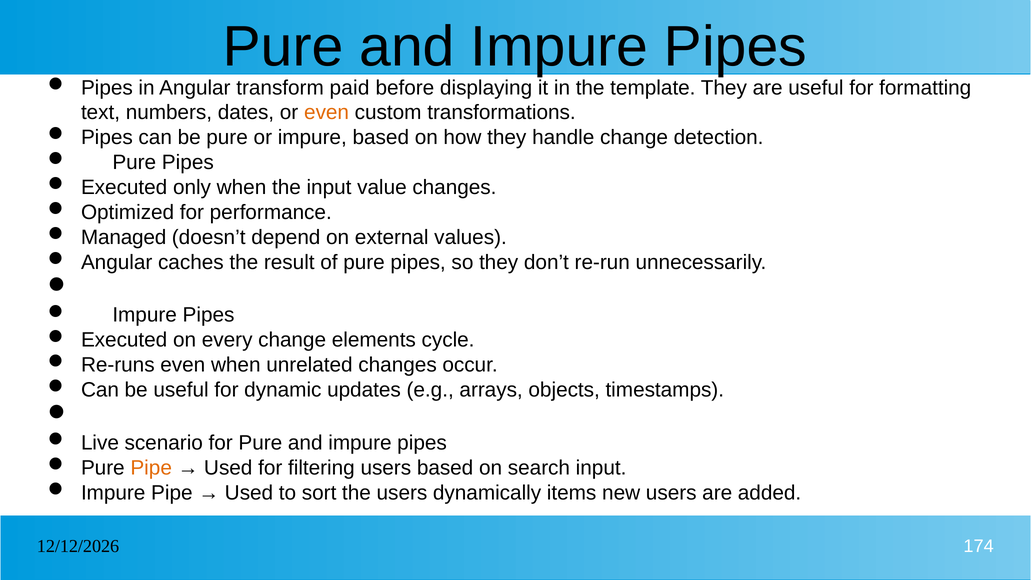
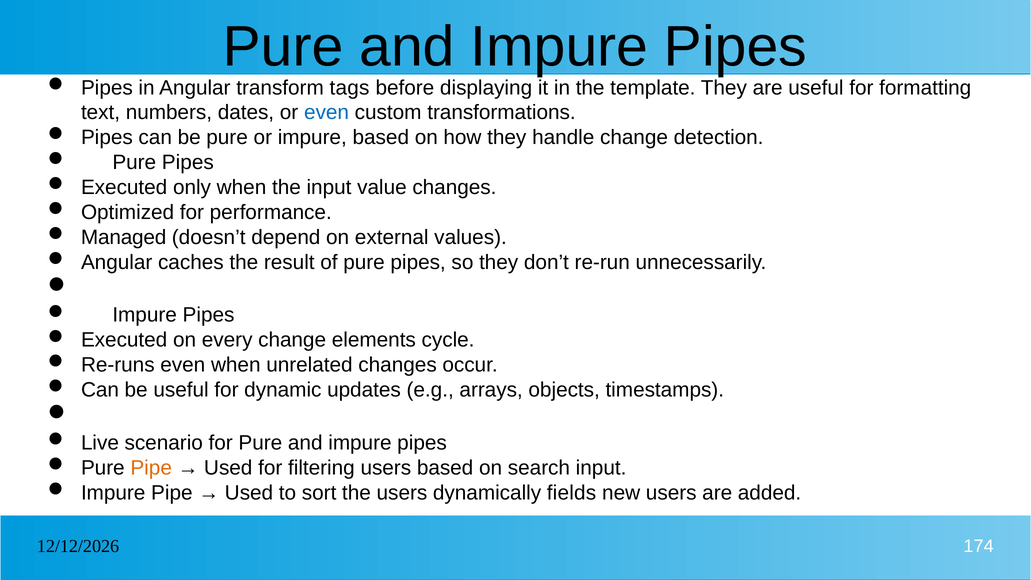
paid: paid -> tags (350, 88)
even colour: orange -> blue (327, 113)
items: items -> fields (571, 493)
